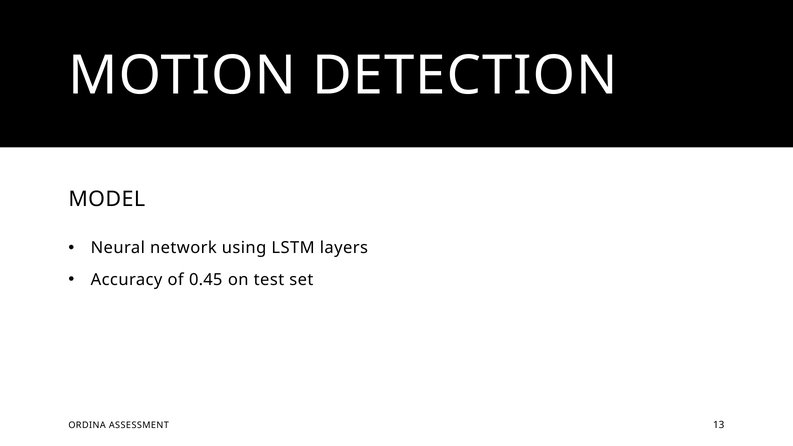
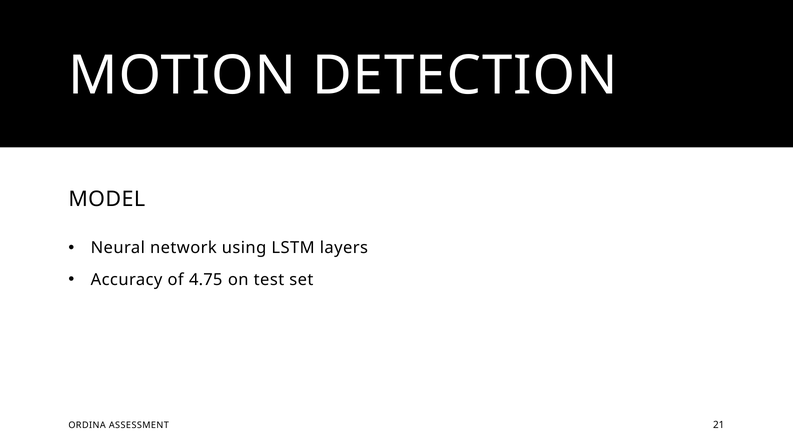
0.45: 0.45 -> 4.75 (206, 280)
13: 13 -> 21 (719, 425)
